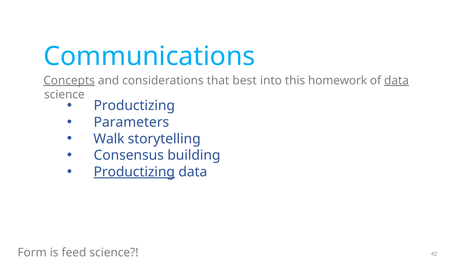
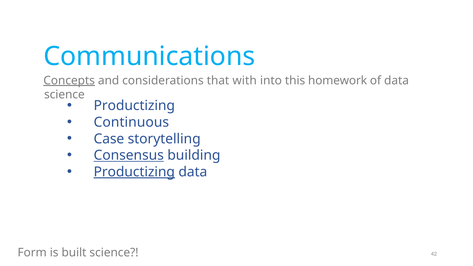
best: best -> with (245, 80)
data underline: present -> none (397, 80)
Parameters: Parameters -> Continuous (131, 122)
Walk: Walk -> Case (109, 139)
Consensus underline: none -> present (129, 155)
feed: feed -> built (74, 253)
